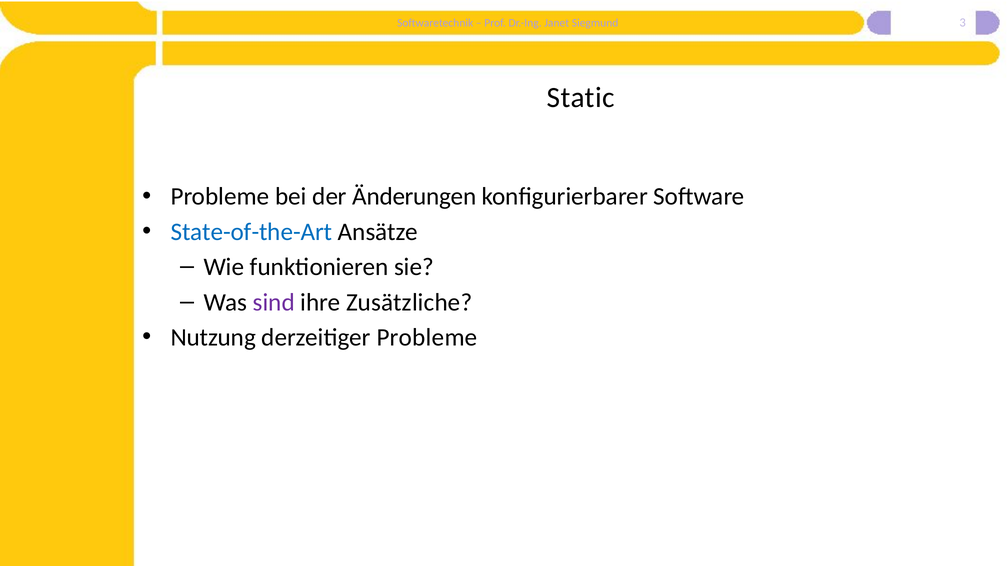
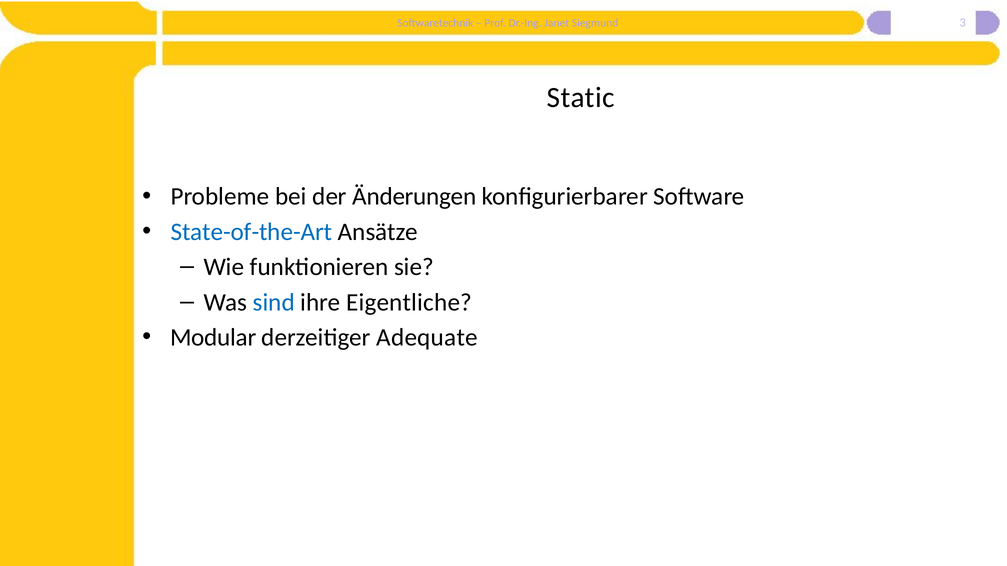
sind colour: purple -> blue (274, 303)
Zusätzliche: Zusätzliche -> Eigentliche (409, 303)
Nutzung: Nutzung -> Modular (213, 338)
derzeitiger Probleme: Probleme -> Adequate (427, 338)
